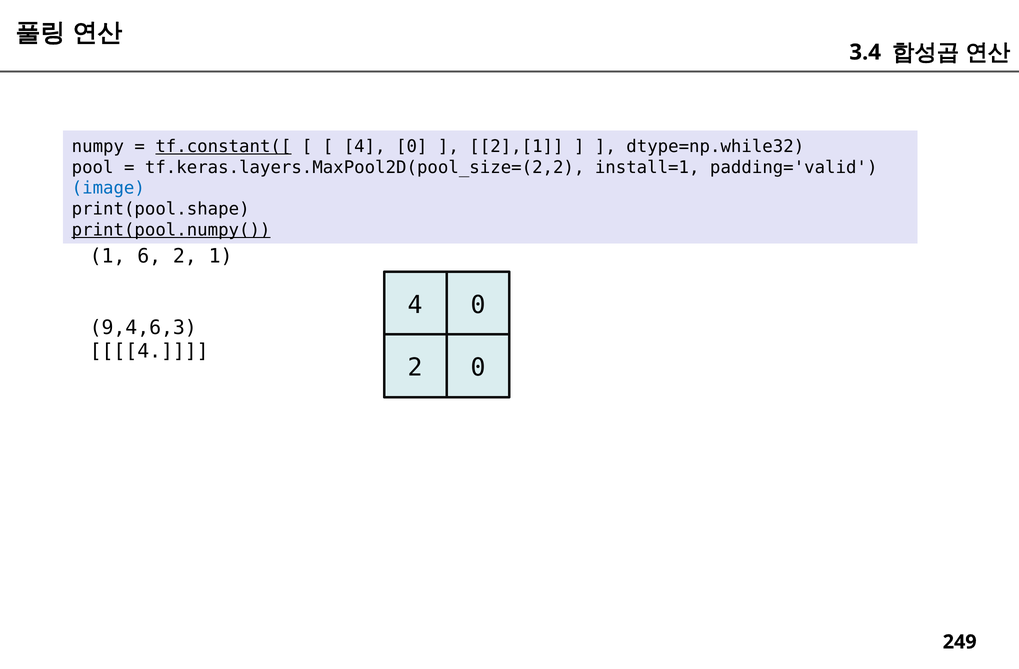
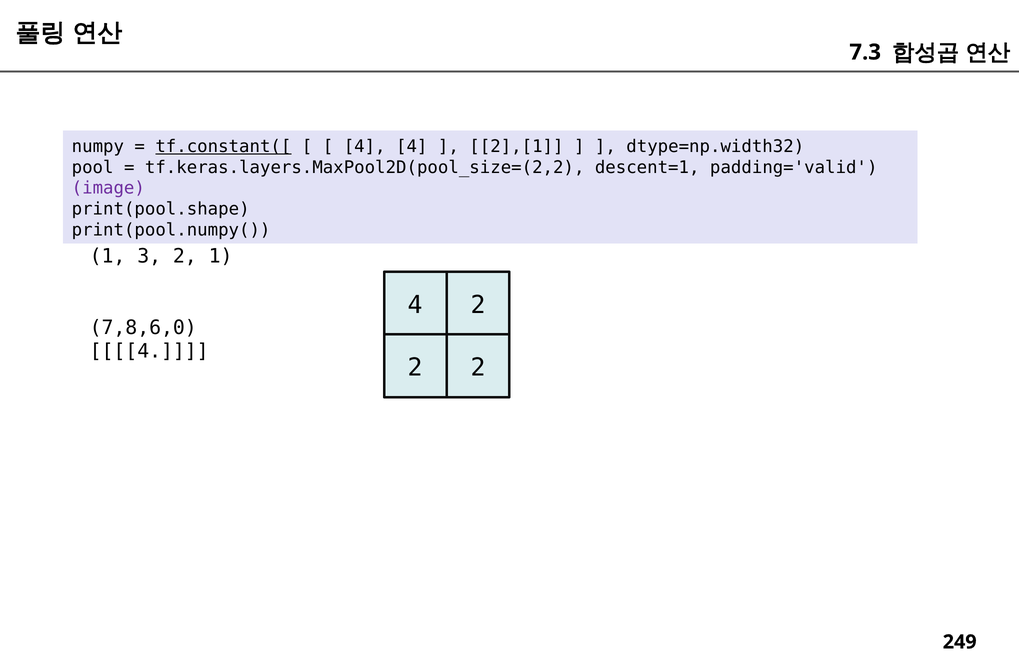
3.4: 3.4 -> 7.3 (865, 52)
0: 0 -> 4 (412, 147)
dtype=np.while32: dtype=np.while32 -> dtype=np.width32 (715, 147)
install=1: install=1 -> descent=1 (647, 168)
image colour: blue -> purple (108, 188)
print(pool.numpy( underline: present -> none (171, 230)
6: 6 -> 3 (149, 256)
0: 0 -> 2 (478, 305)
9,4,6,3: 9,4,6,3 -> 7,8,6,0 (143, 328)
0: 0 -> 2 (478, 368)
